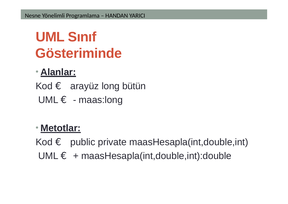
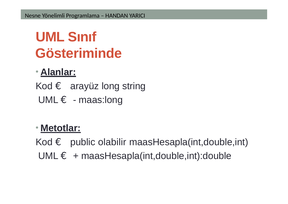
bütün: bütün -> string (134, 86)
private: private -> olabilir (112, 142)
